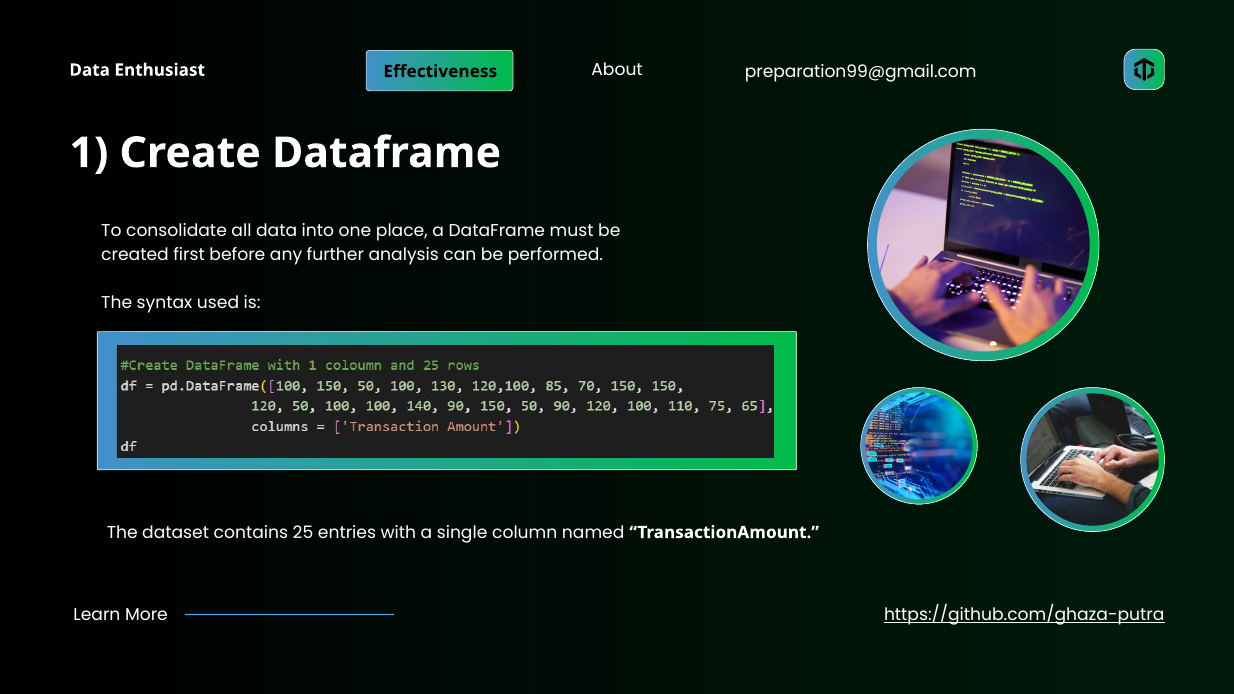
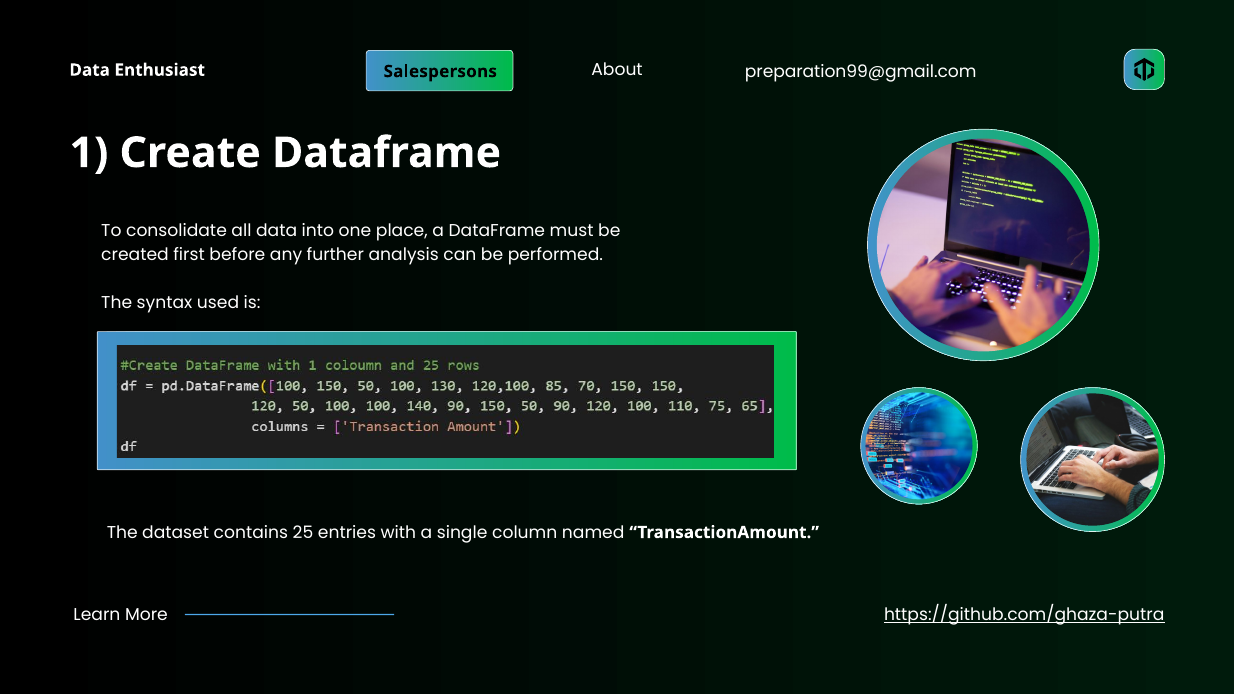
Effectiveness: Effectiveness -> Salespersons (440, 71)
